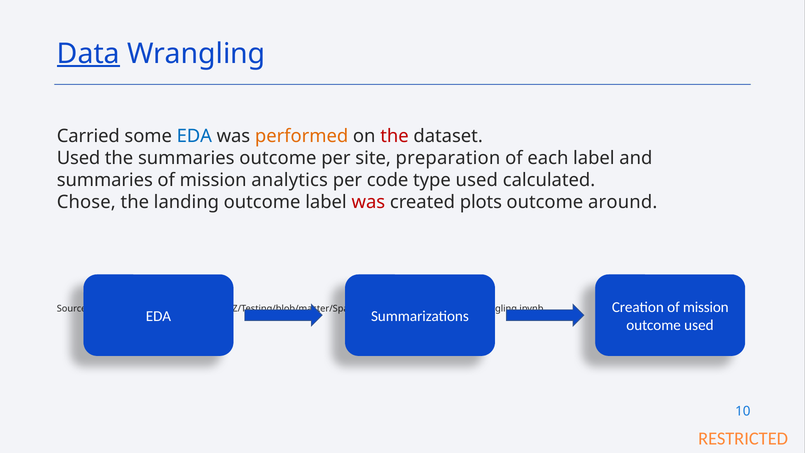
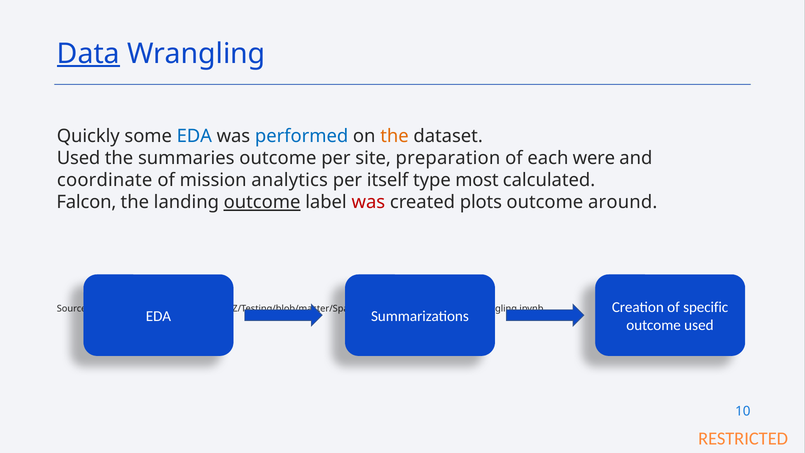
Carried: Carried -> Quickly (88, 136)
performed colour: orange -> blue (302, 136)
the colour: red -> orange (395, 136)
each label: label -> were (594, 158)
summaries: summaries -> coordinate (105, 180)
per code: code -> itself (388, 180)
type used: used -> most (477, 180)
Chose: Chose -> Falcon (86, 202)
outcome underline: none -> present (262, 202)
Creation of mission: mission -> specific (706, 307)
